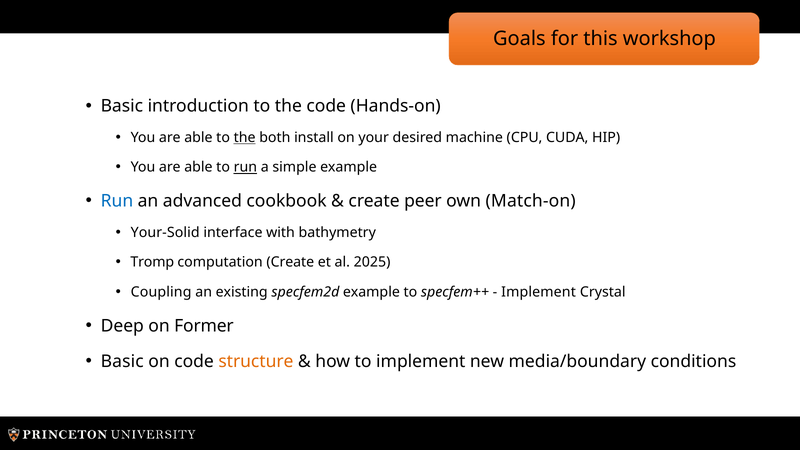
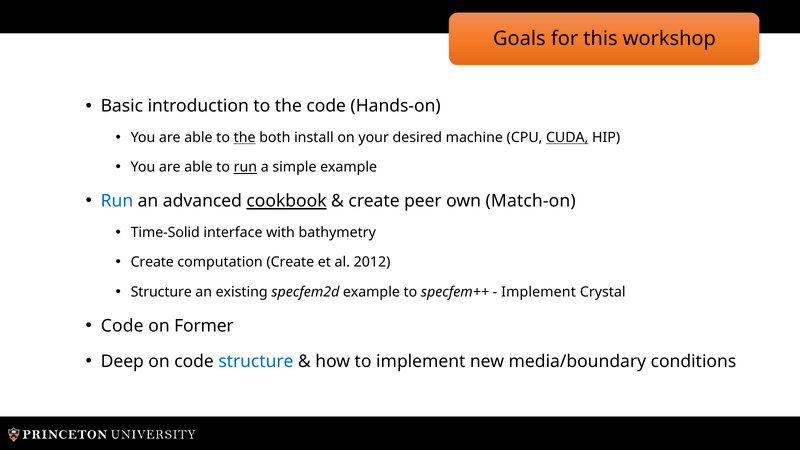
CUDA underline: none -> present (567, 138)
cookbook underline: none -> present (287, 201)
Your-Solid: Your-Solid -> Time-Solid (165, 233)
Tromp: Tromp -> Create (152, 262)
2025: 2025 -> 2012 (372, 262)
Coupling: Coupling -> Structure (161, 292)
Deep: Deep -> Code (122, 326)
Basic: Basic -> Deep (122, 361)
structure colour: orange -> blue (256, 361)
